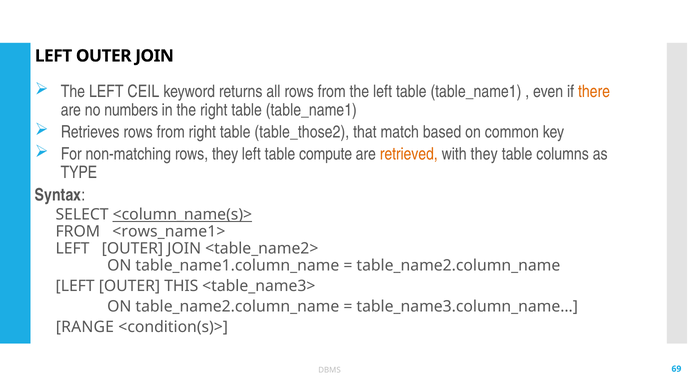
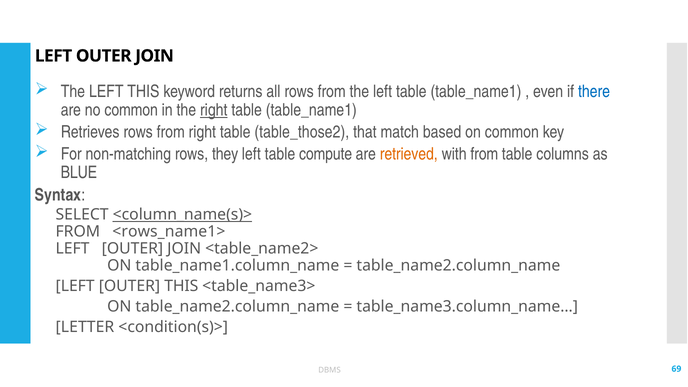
LEFT CEIL: CEIL -> THIS (143, 91)
there colour: orange -> blue (594, 91)
no numbers: numbers -> common (131, 110)
right underline: none -> present (214, 110)
with they: they -> from (484, 154)
TYPE: TYPE -> BLUE (79, 173)
RANGE: RANGE -> LETTER (85, 327)
